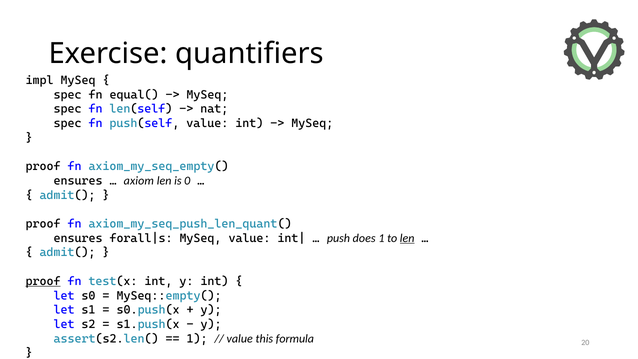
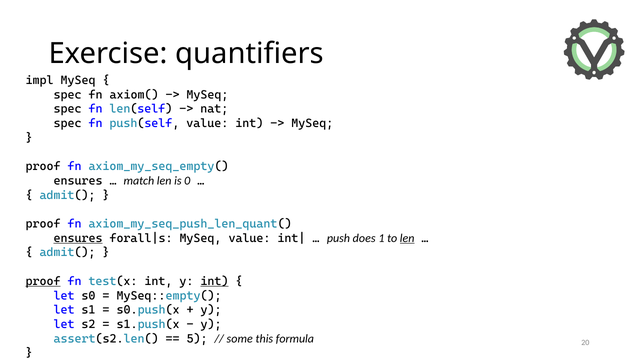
equal(: equal( -> axiom( (134, 95)
axiom: axiom -> match (139, 181)
ensures underline: none -> present (78, 238)
int underline: none -> present (214, 281)
1: 1 -> 5 (197, 339)
value: value -> some (240, 339)
